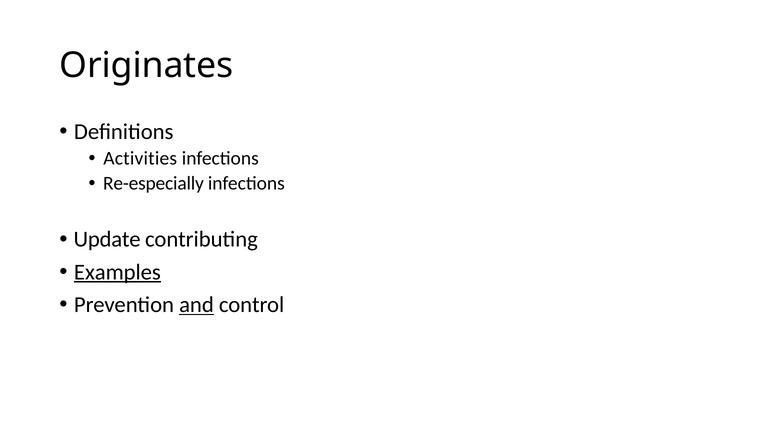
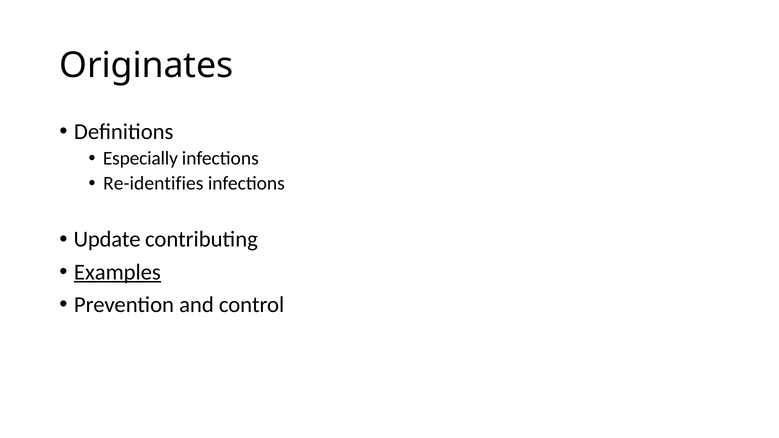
Activities: Activities -> Especially (140, 159)
Re-especially: Re-especially -> Re-identifies (153, 184)
and underline: present -> none (196, 305)
